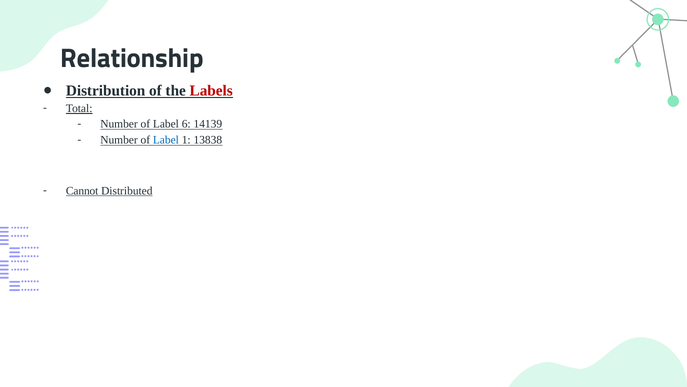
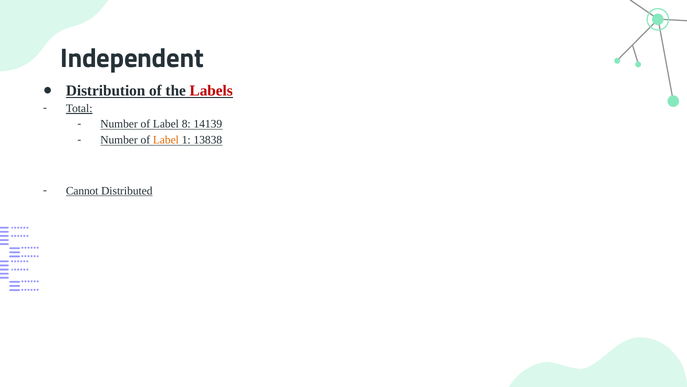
Relationship: Relationship -> Independent (132, 58)
6: 6 -> 8 (186, 124)
Label colour: blue -> orange (166, 140)
